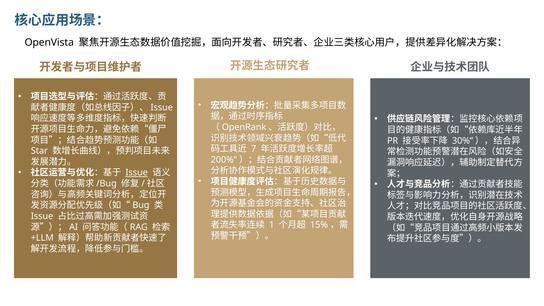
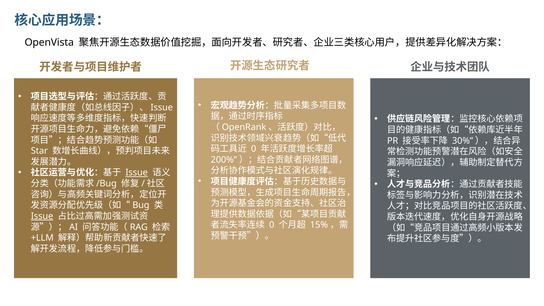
7: 7 -> 0 (254, 149)
Issue underline: none -> present (42, 216)
1: 1 -> 0 (272, 225)
